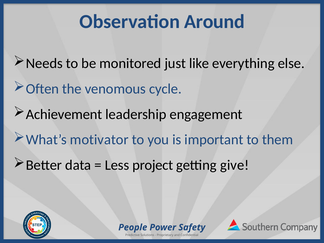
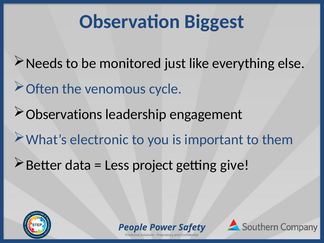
Around: Around -> Biggest (214, 22)
Achievement: Achievement -> Observations (64, 114)
motivator: motivator -> electronic (99, 140)
